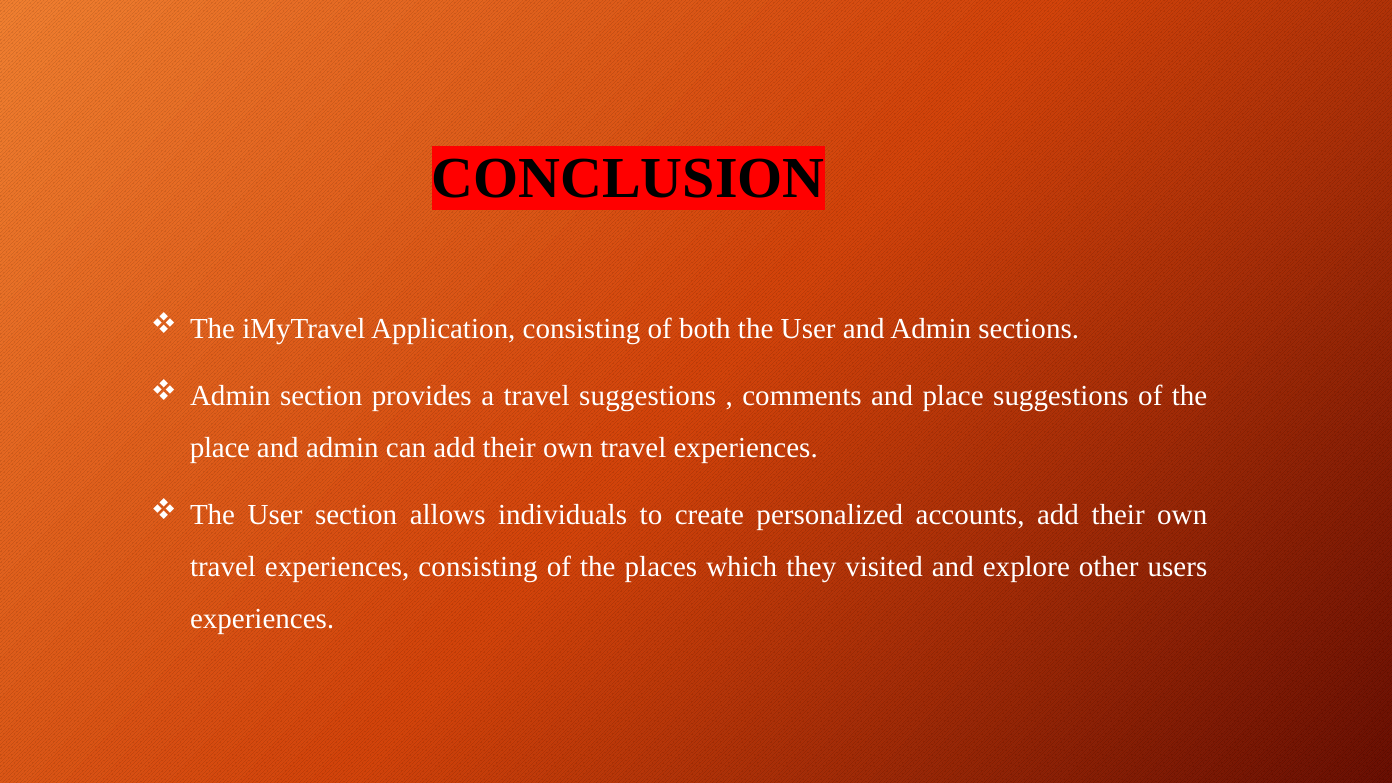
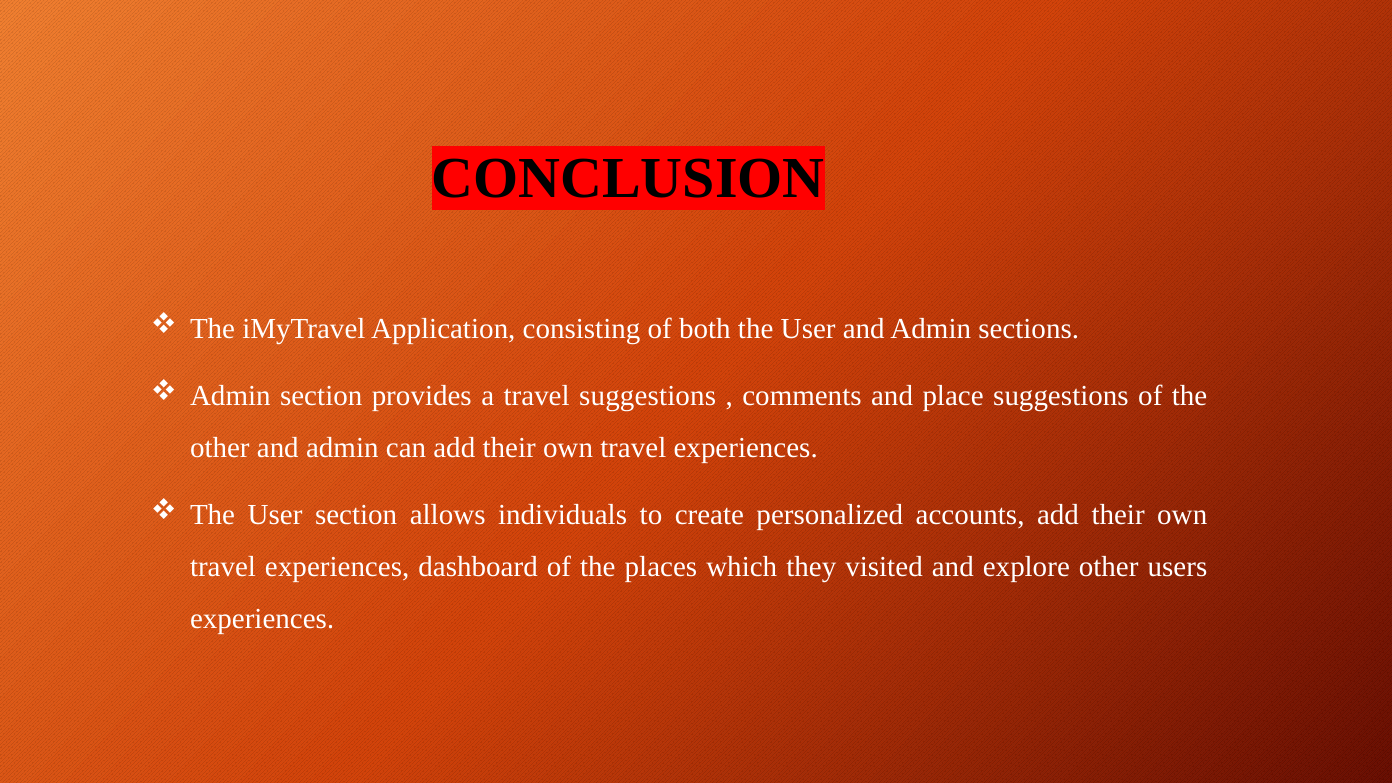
place: place -> other (220, 448)
experiences consisting: consisting -> dashboard (478, 567)
